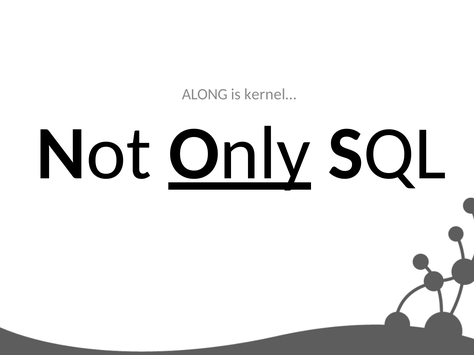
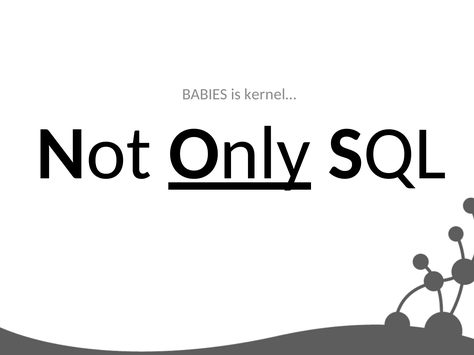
ALONG: ALONG -> BABIES (205, 95)
